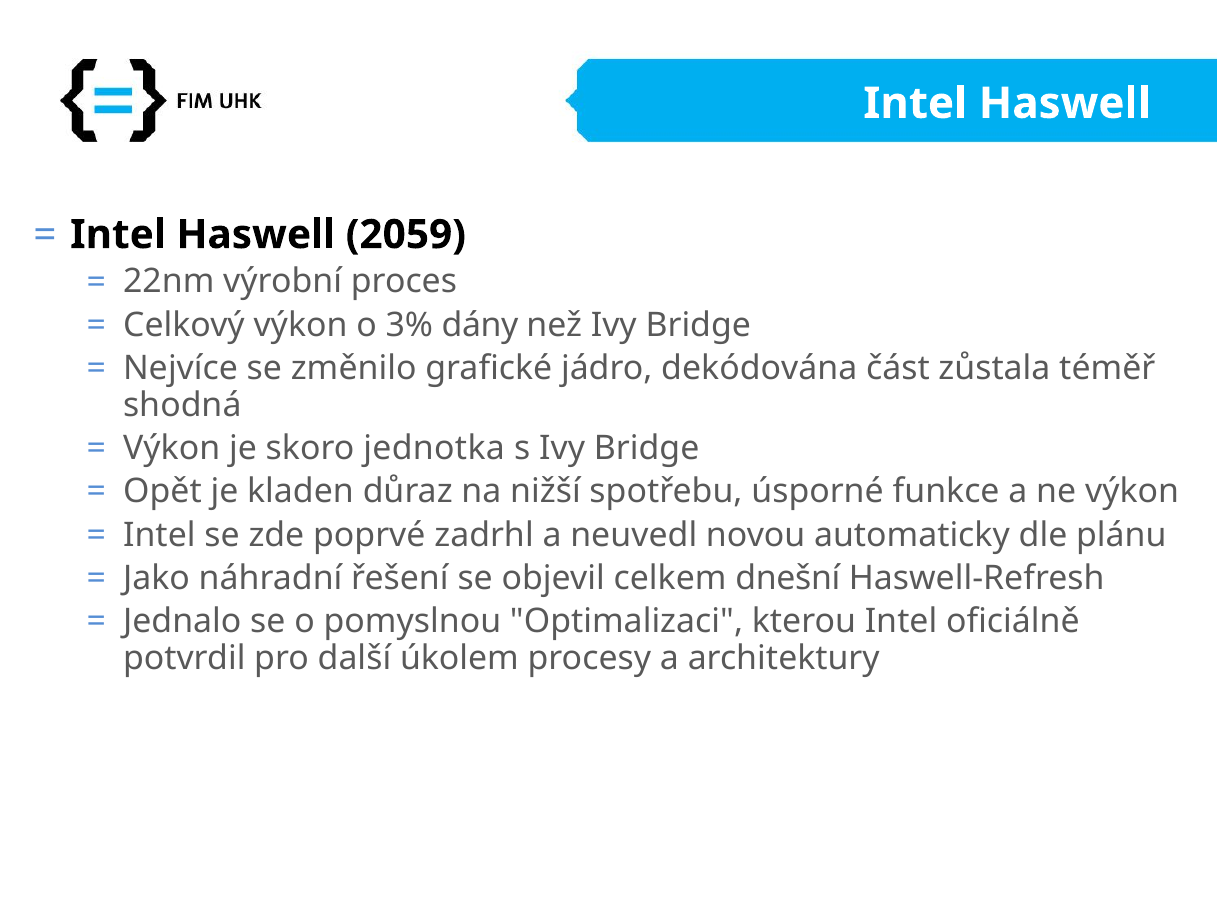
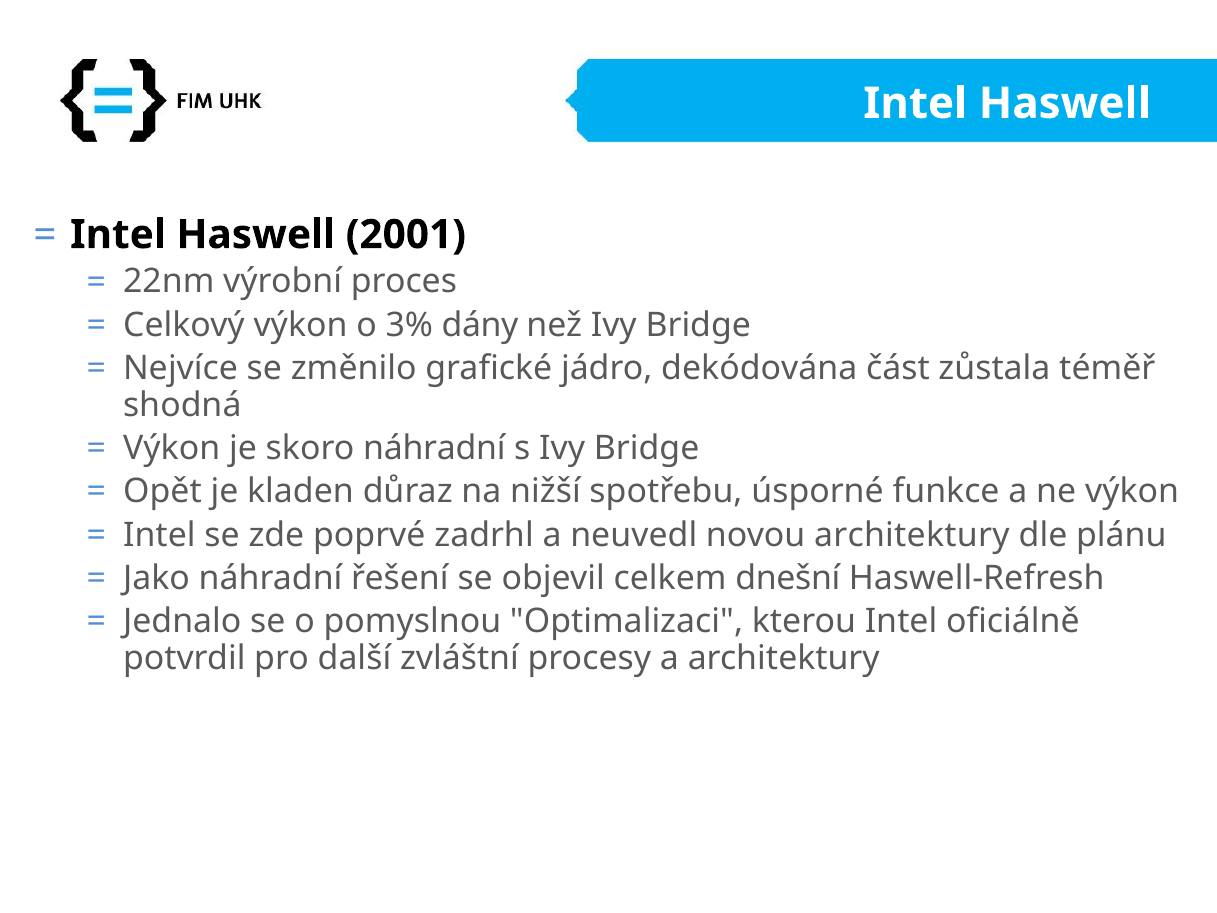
2059: 2059 -> 2001 (406, 235)
skoro jednotka: jednotka -> náhradní (434, 448)
novou automaticky: automaticky -> architektury (912, 535)
úkolem: úkolem -> zvláštní (459, 658)
